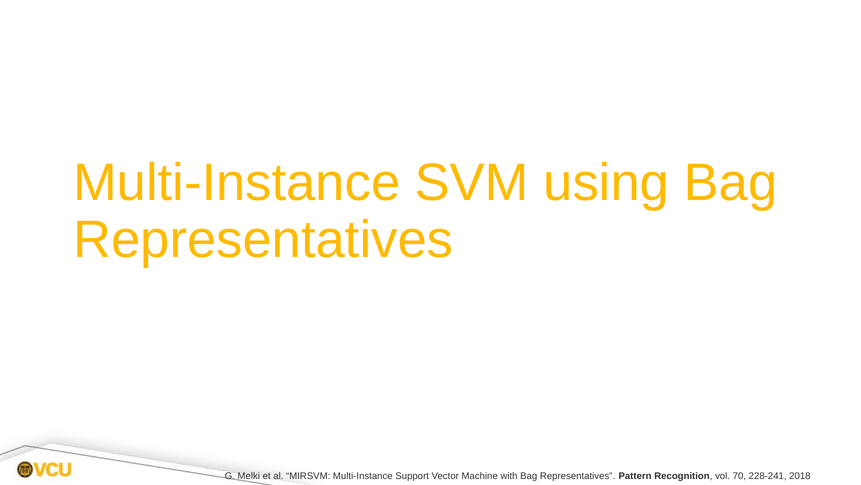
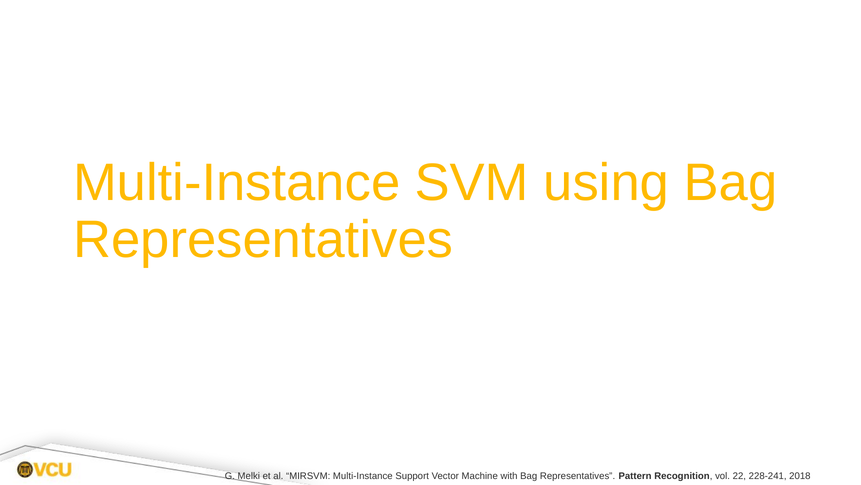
70: 70 -> 22 (739, 475)
